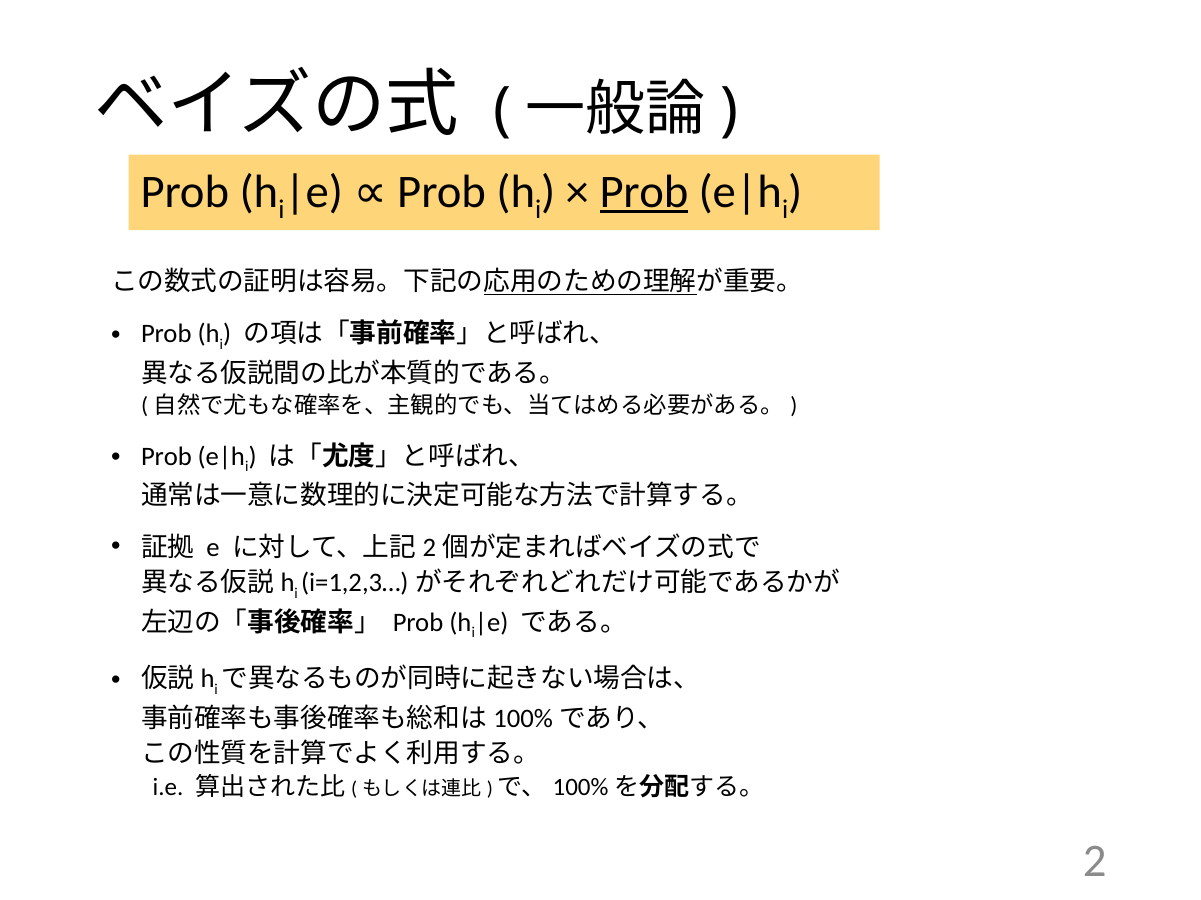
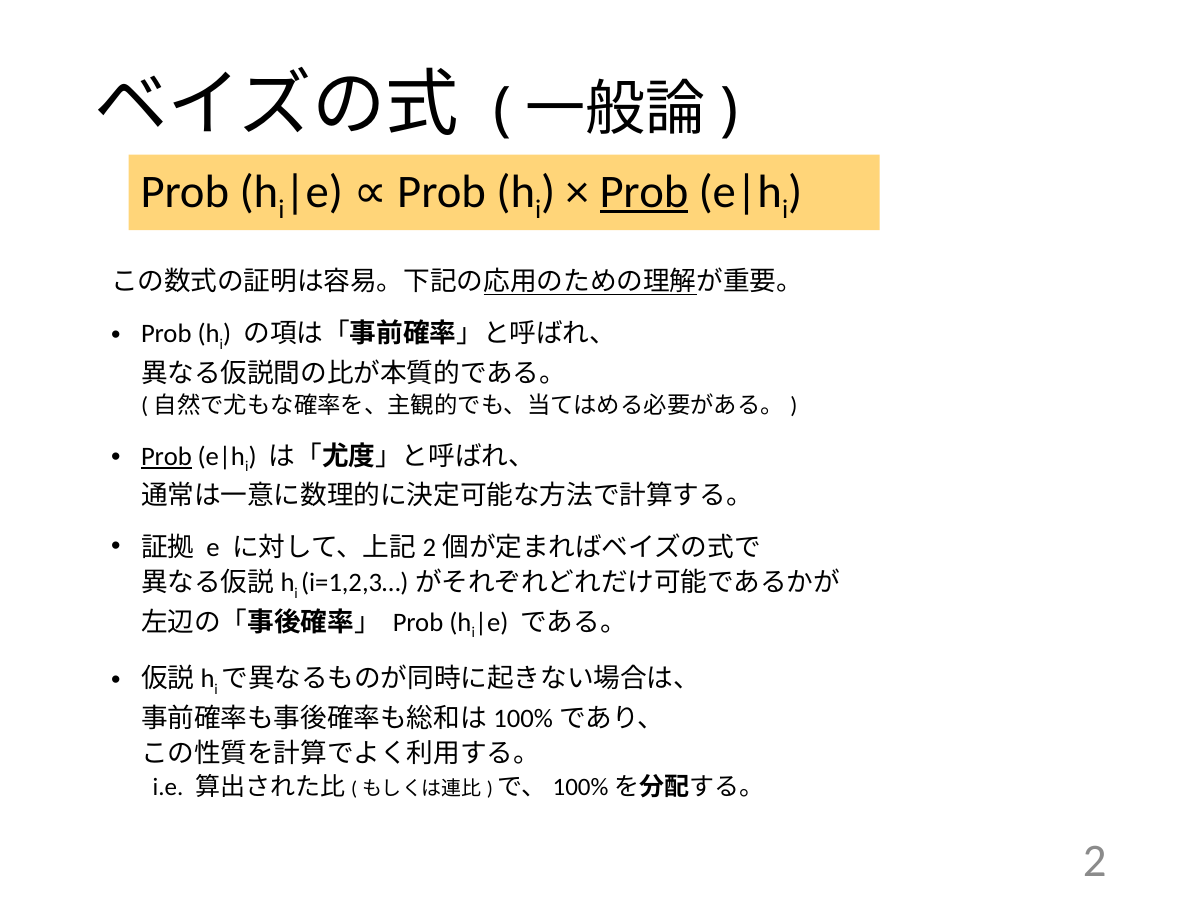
Prob underline: none -> present (166, 457)
